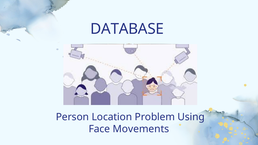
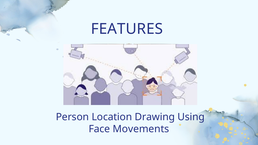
DATABASE: DATABASE -> FEATURES (127, 29)
Problem: Problem -> Drawing (155, 117)
